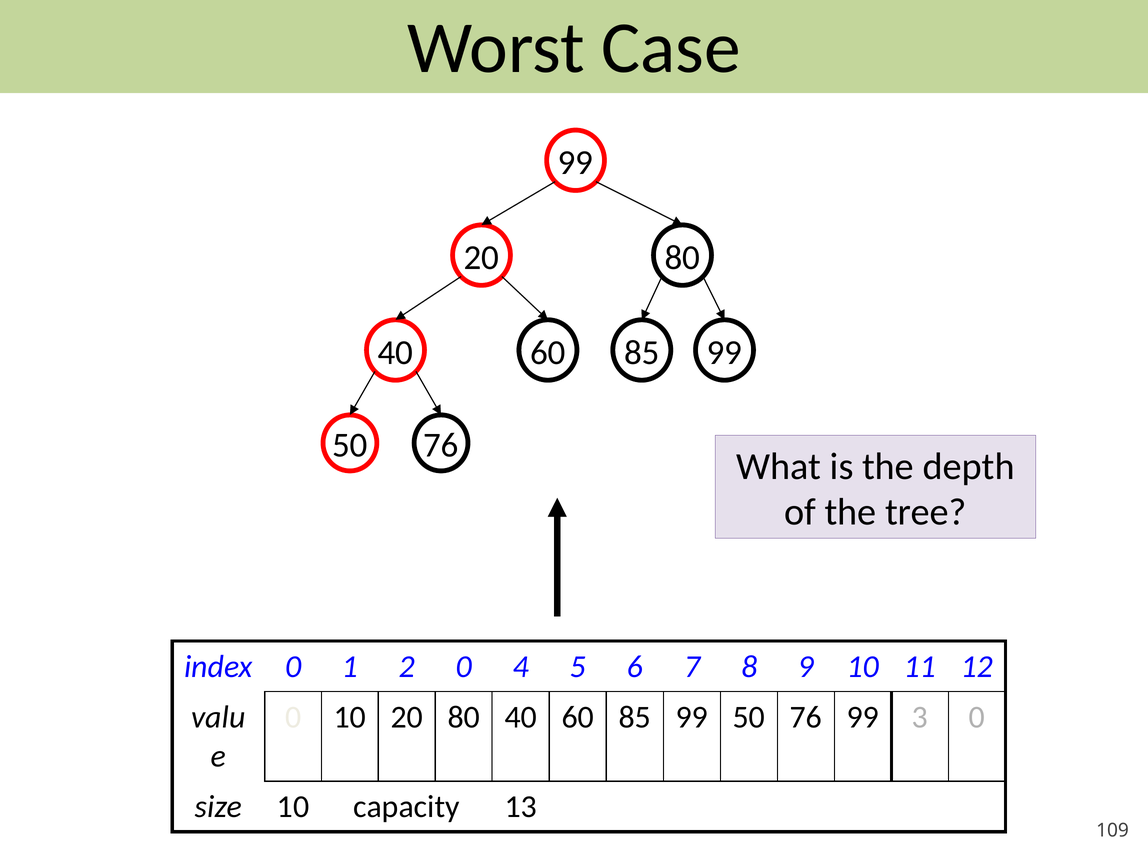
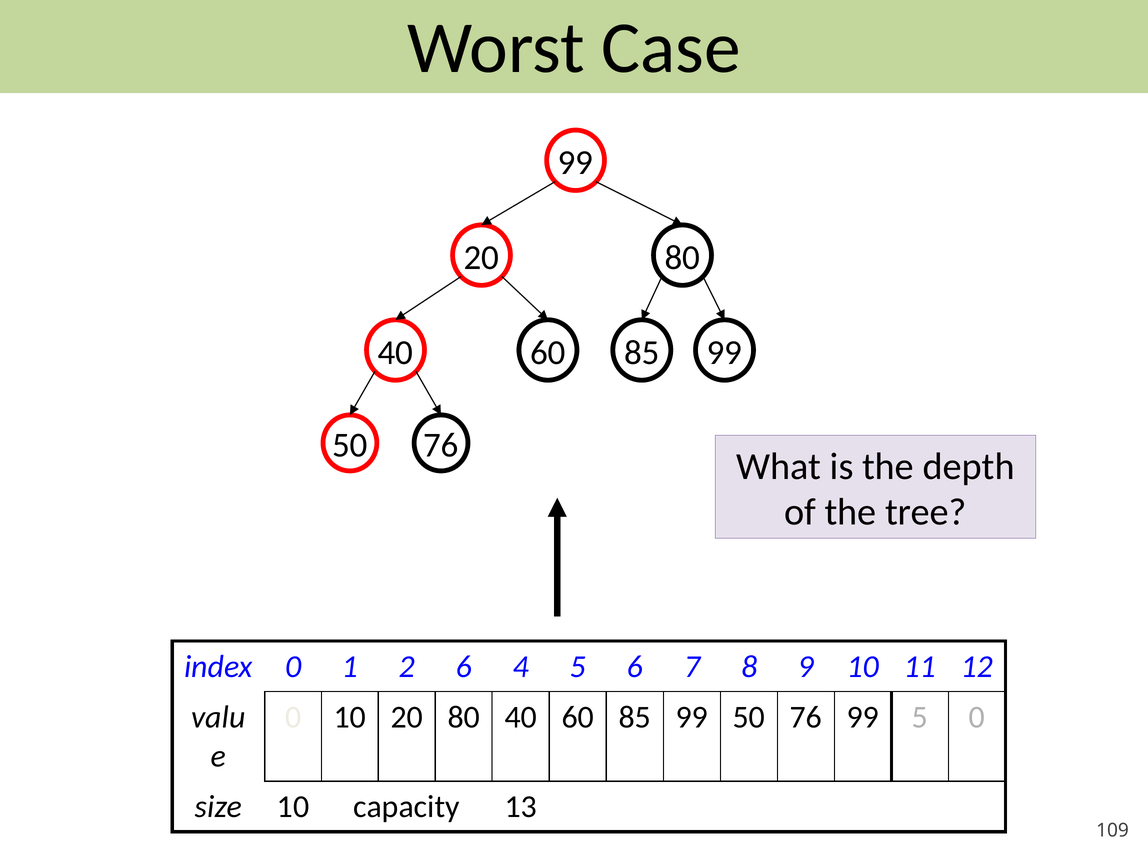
2 0: 0 -> 6 (464, 667)
99 3: 3 -> 5 (920, 717)
